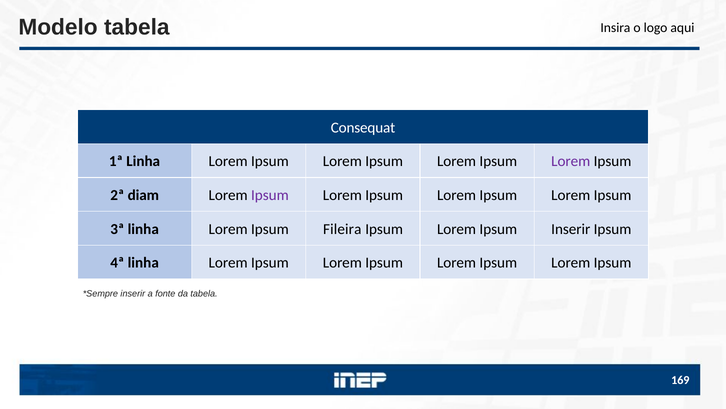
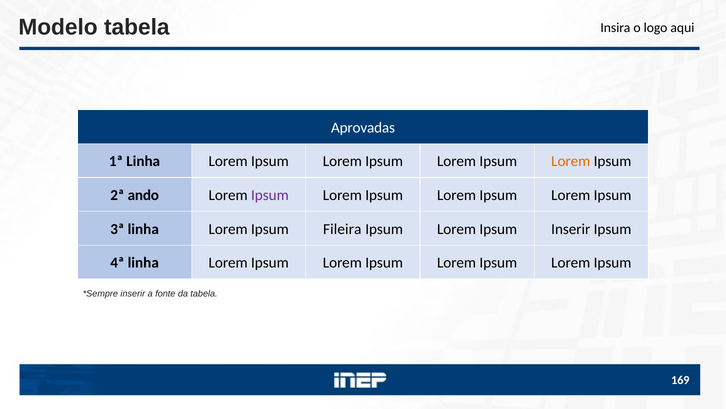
Consequat: Consequat -> Aprovadas (363, 127)
Lorem colour: purple -> orange (571, 161)
diam: diam -> ando (143, 195)
